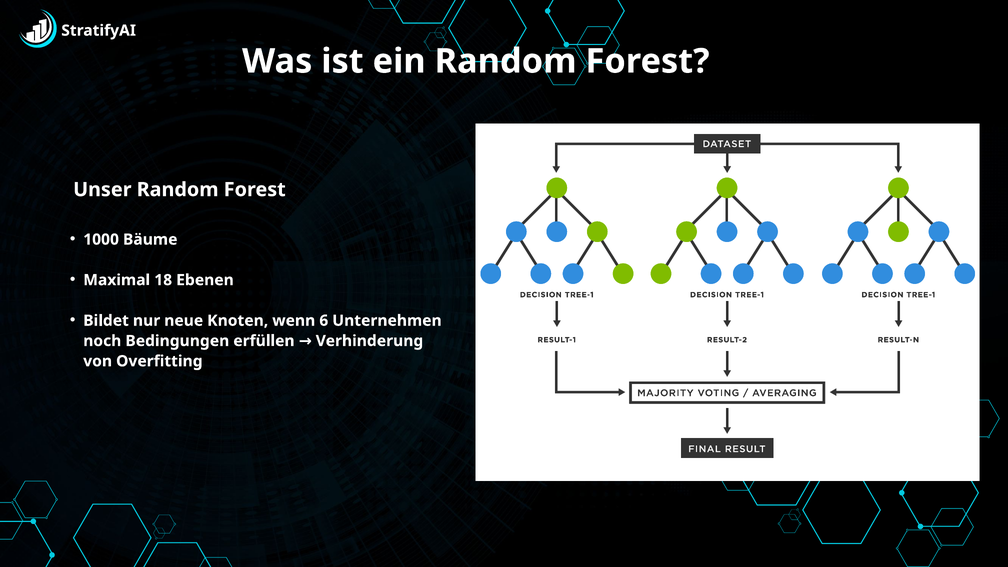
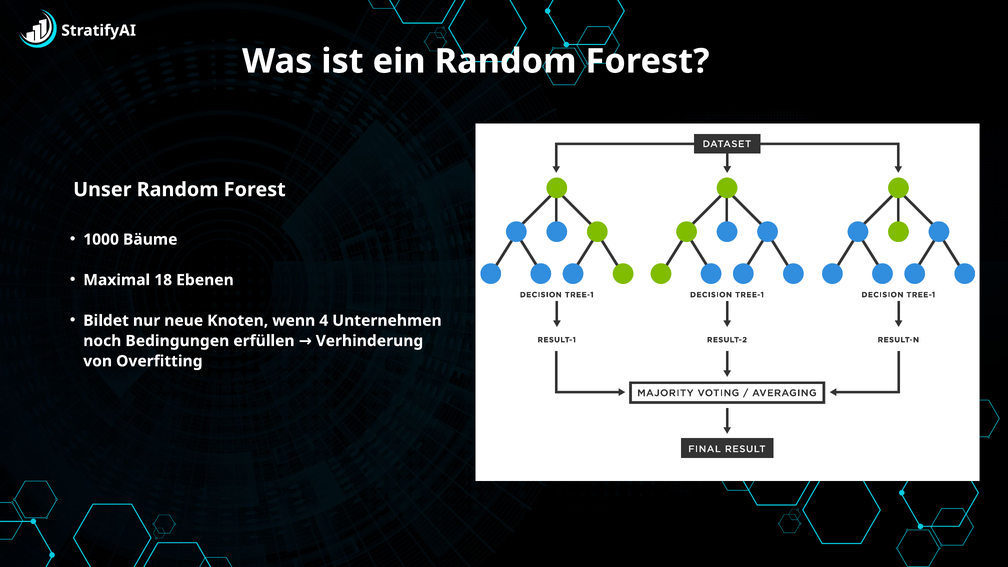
6: 6 -> 4 (324, 321)
